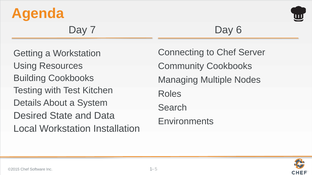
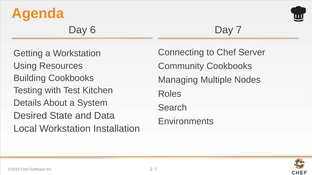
7: 7 -> 6 (93, 30)
6: 6 -> 7 (239, 30)
